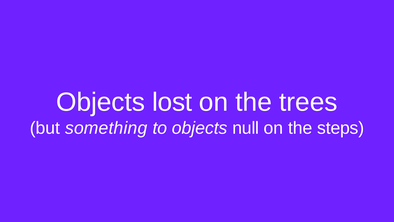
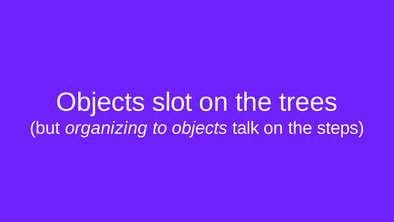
lost: lost -> slot (172, 102)
something: something -> organizing (106, 128)
null: null -> talk (246, 128)
